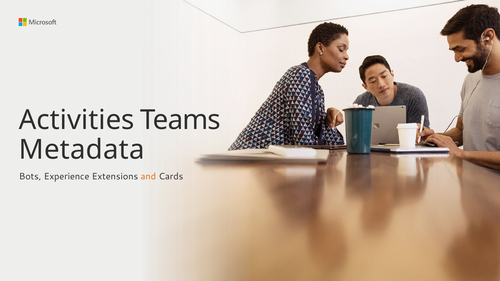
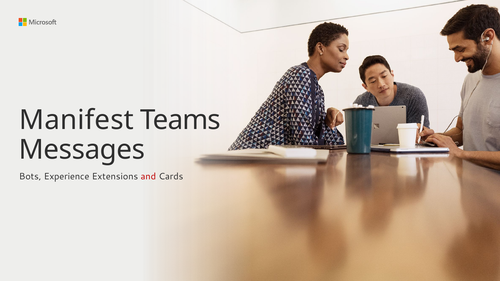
Activities: Activities -> Manifest (77, 120)
Metadata: Metadata -> Messages (82, 150)
and colour: orange -> red (148, 177)
